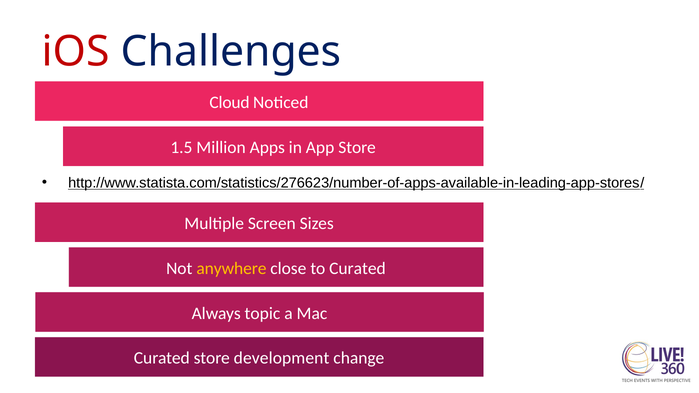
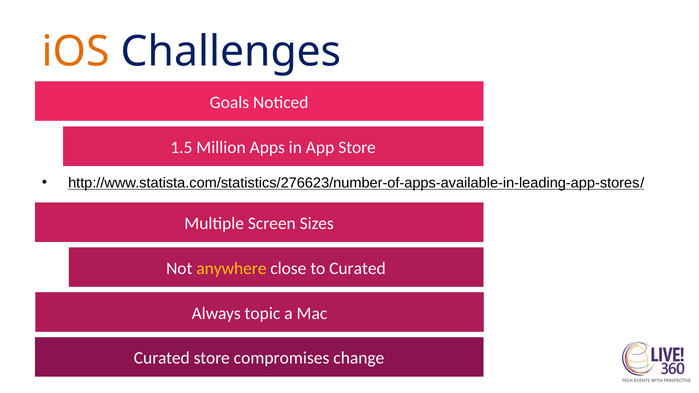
iOS colour: red -> orange (76, 51)
Cloud: Cloud -> Goals (229, 102)
development: development -> compromises (282, 358)
